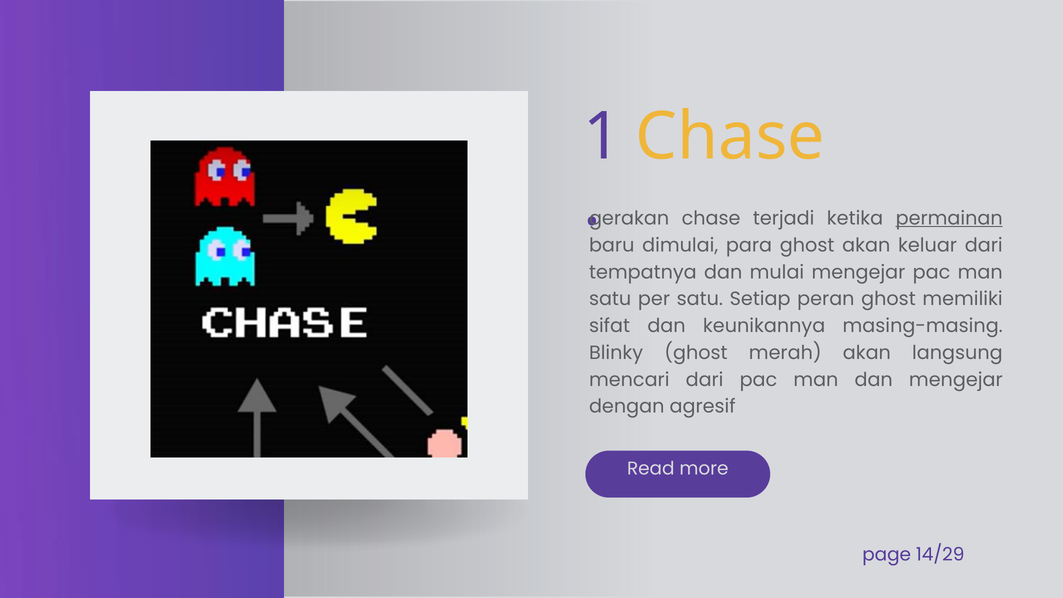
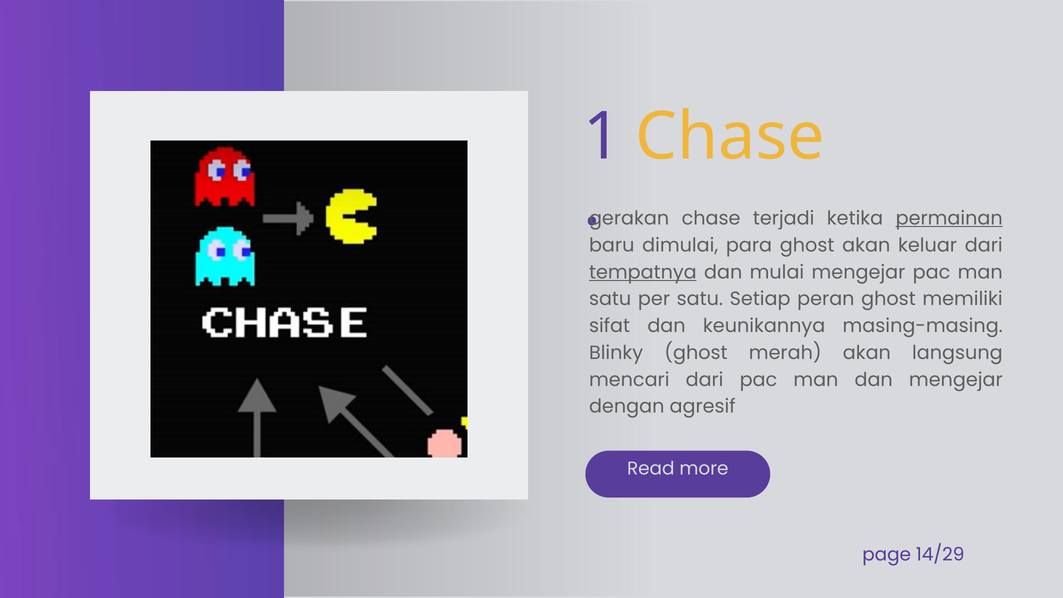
tempatnya underline: none -> present (643, 272)
